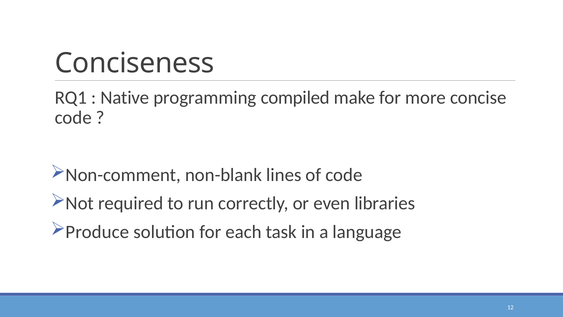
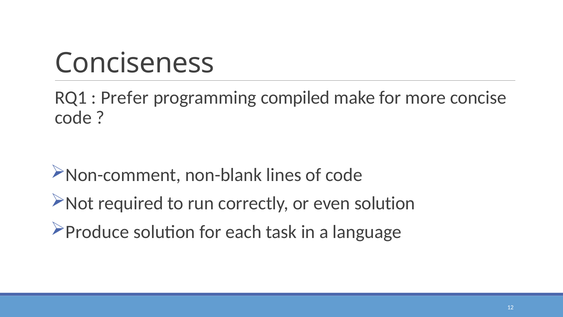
Native: Native -> Prefer (125, 97)
even libraries: libraries -> solution (385, 203)
